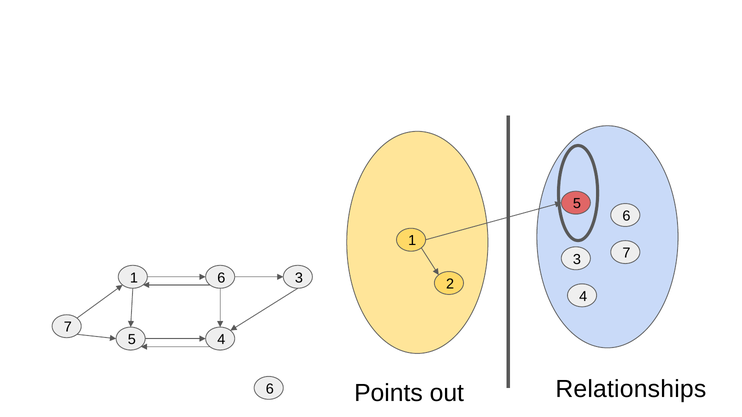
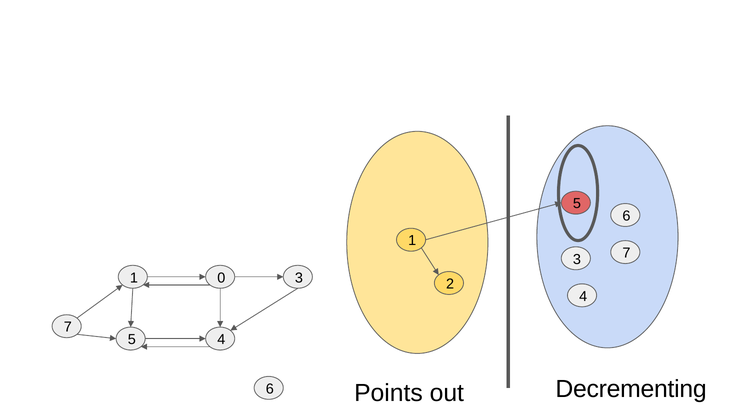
1 6: 6 -> 0 (221, 278)
Relationships: Relationships -> Decrementing (631, 389)
